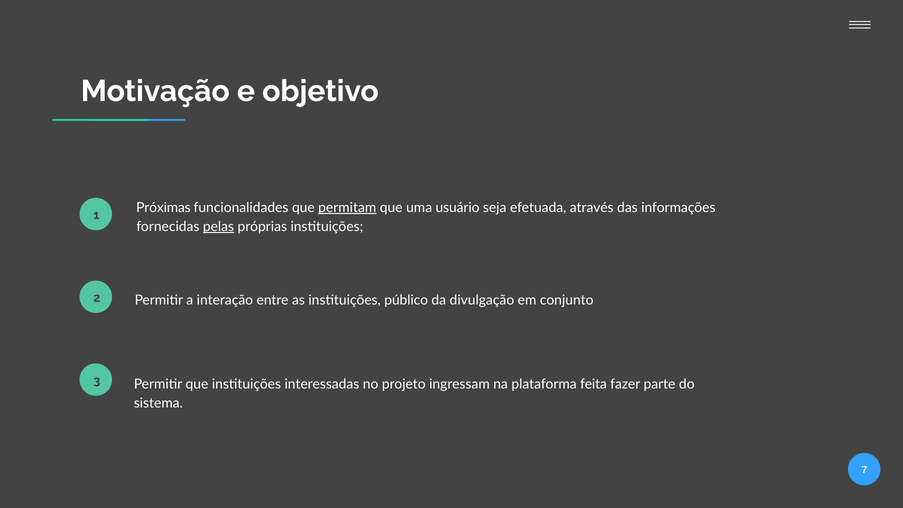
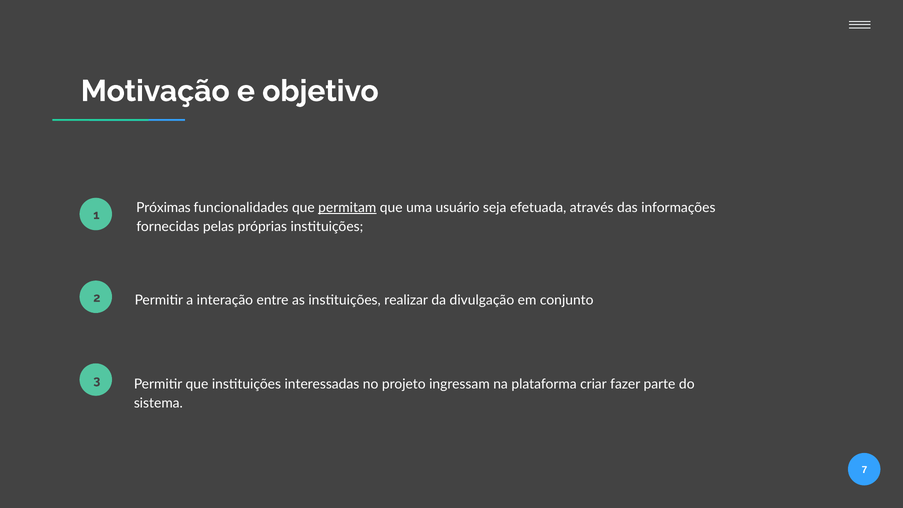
pelas underline: present -> none (218, 227)
público: público -> realizar (406, 300)
feita: feita -> criar (593, 384)
